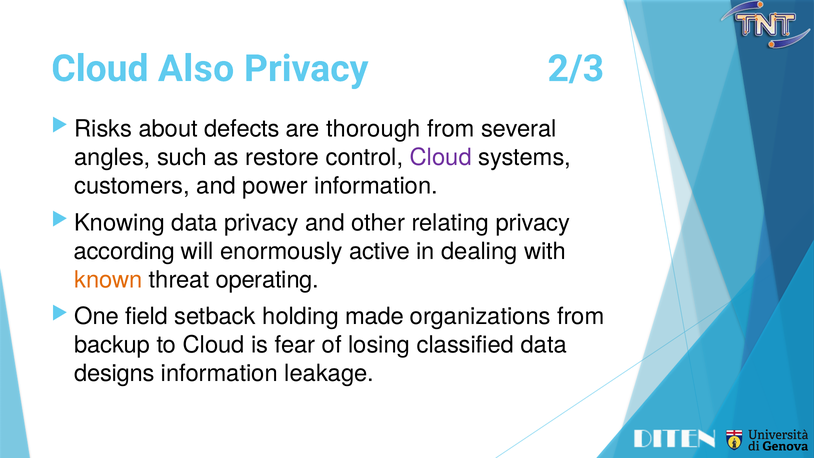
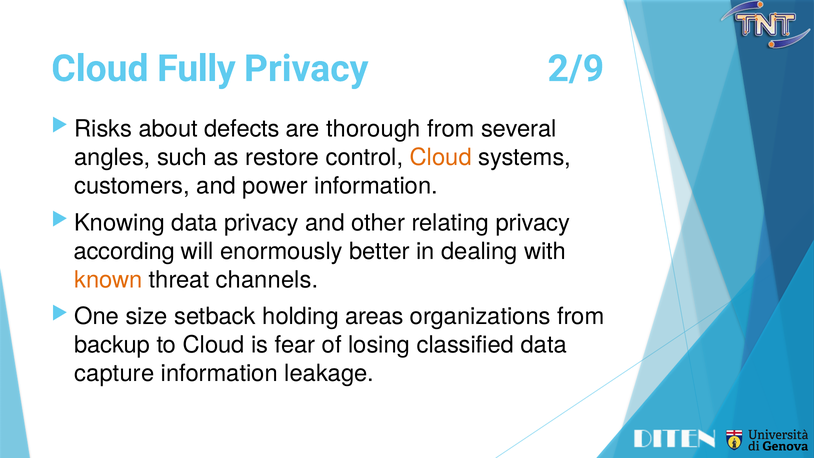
Also: Also -> Fully (196, 69)
2/3: 2/3 -> 2/9 (576, 69)
Cloud colour: purple -> orange (441, 157)
active: active -> better (379, 251)
operating: operating -> channels (267, 280)
field: field -> size (147, 317)
made: made -> areas (374, 317)
designs: designs -> capture (114, 373)
